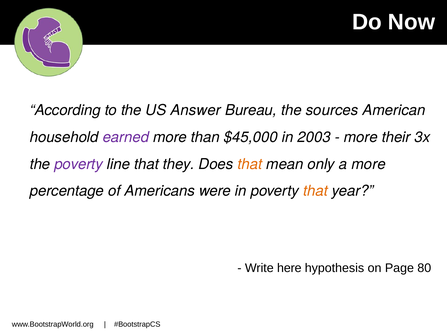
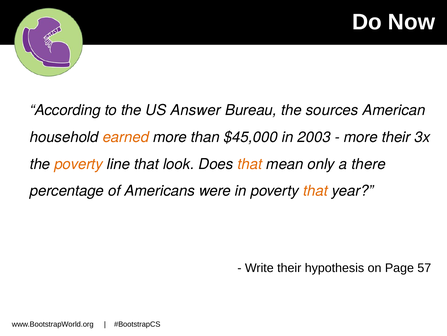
earned colour: purple -> orange (126, 137)
poverty colour: purple -> orange (79, 164)
they: they -> look (179, 164)
a more: more -> there (369, 164)
Write here: here -> their (289, 268)
80: 80 -> 57 (424, 268)
